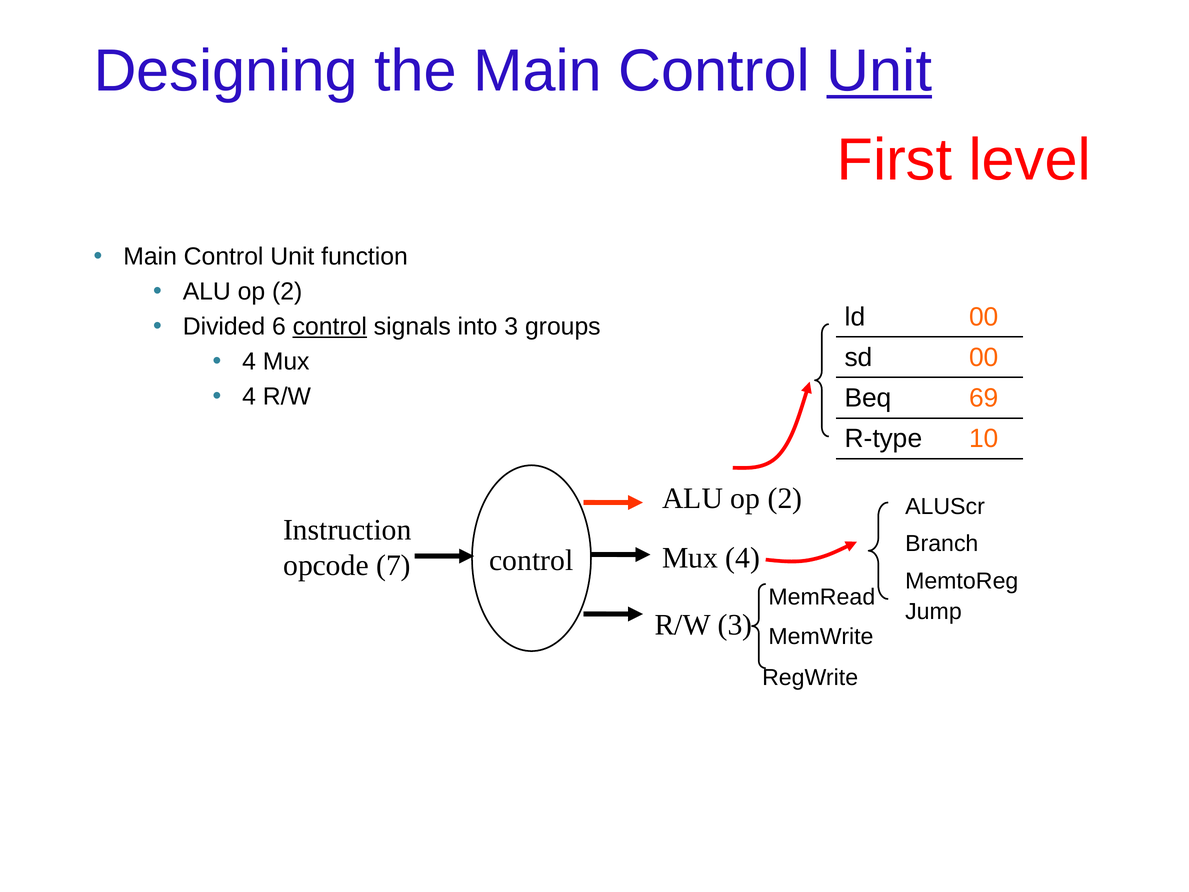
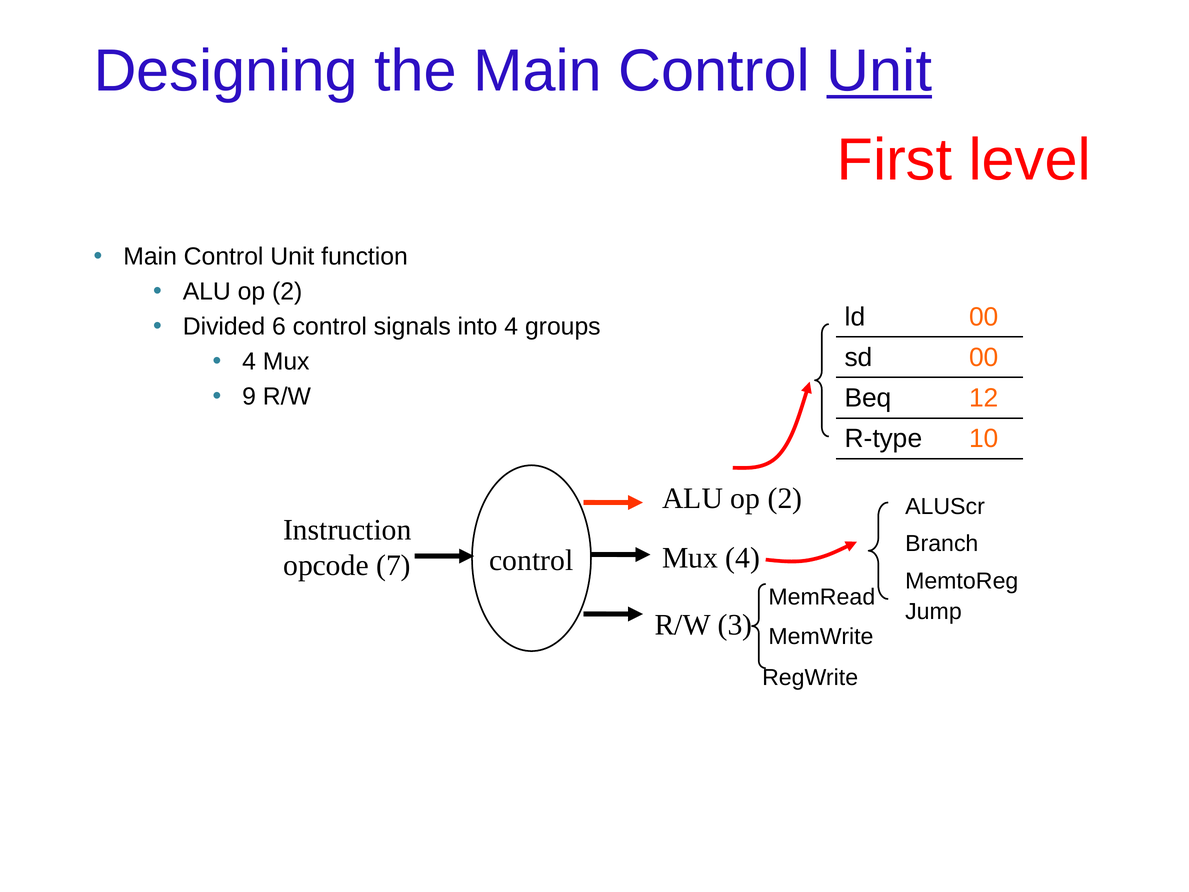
control underline: present -> none (330, 327)
into 3: 3 -> 4 (511, 327)
4: 4 -> 9 (249, 397)
69: 69 -> 12 (984, 398)
